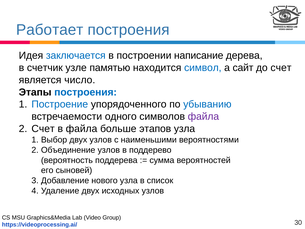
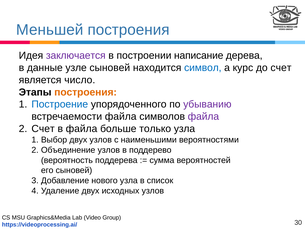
Работает: Работает -> Меньшей (50, 30)
заключается colour: blue -> purple (76, 55)
счетчик: счетчик -> данные (45, 68)
узле памятью: памятью -> сыновей (110, 68)
сайт: сайт -> курс (243, 68)
построения colour: blue -> orange (86, 92)
убыванию colour: blue -> purple (207, 104)
встречаемости одного: одного -> файла (121, 116)
этапов: этапов -> только (155, 129)
